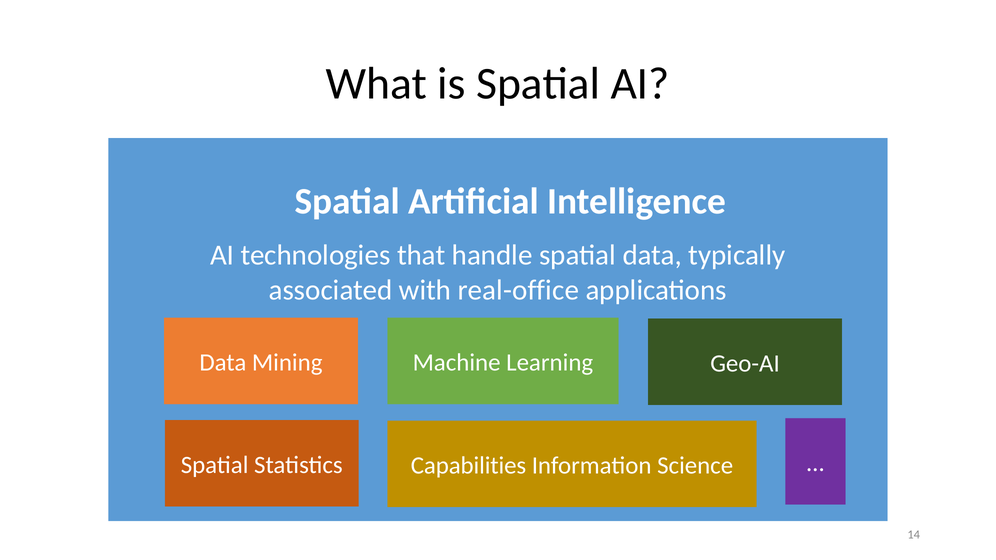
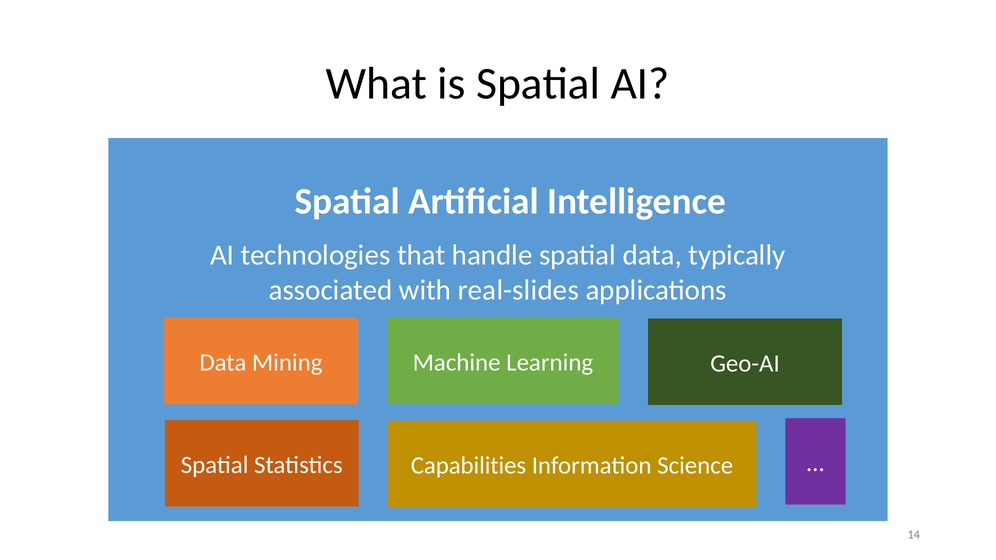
real-office: real-office -> real-slides (518, 290)
